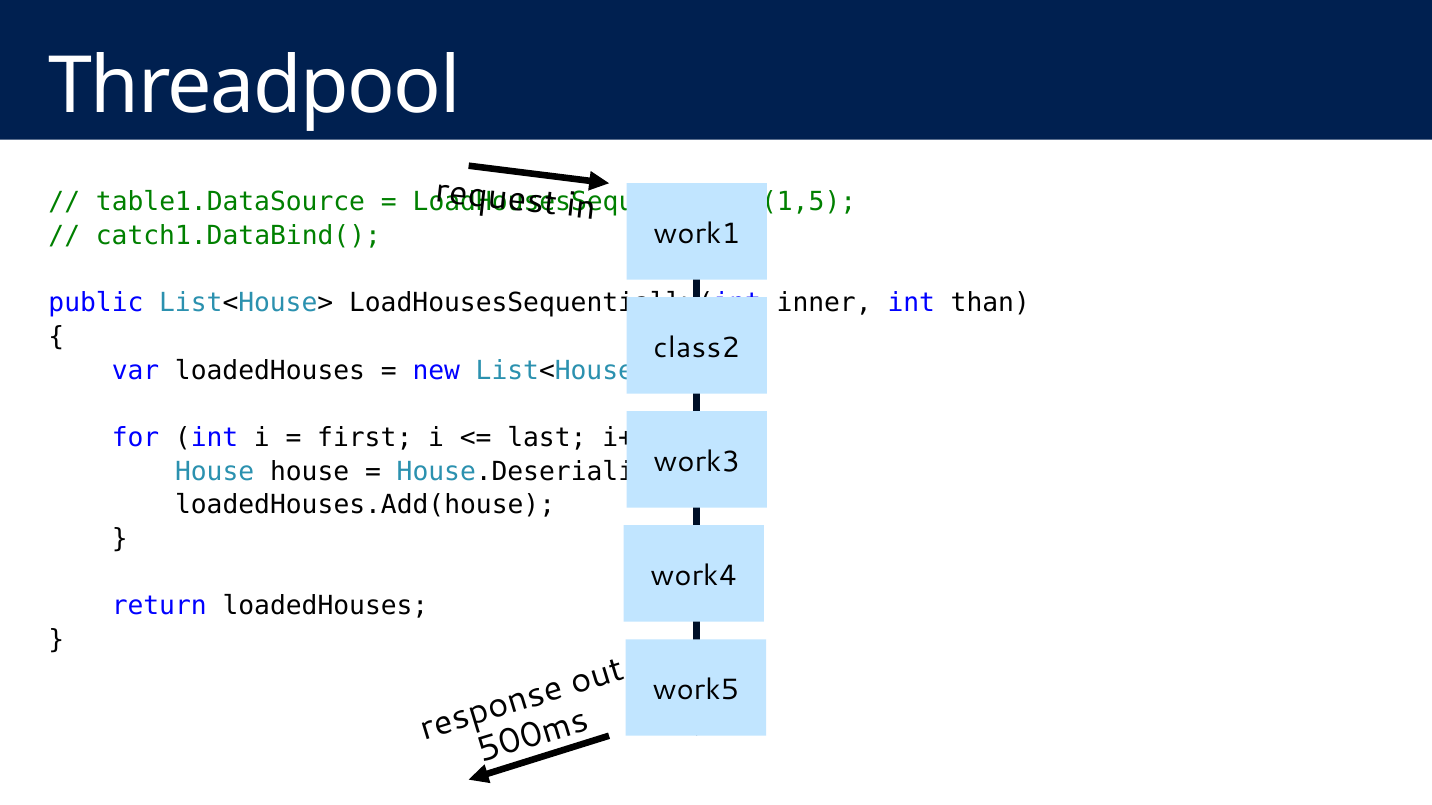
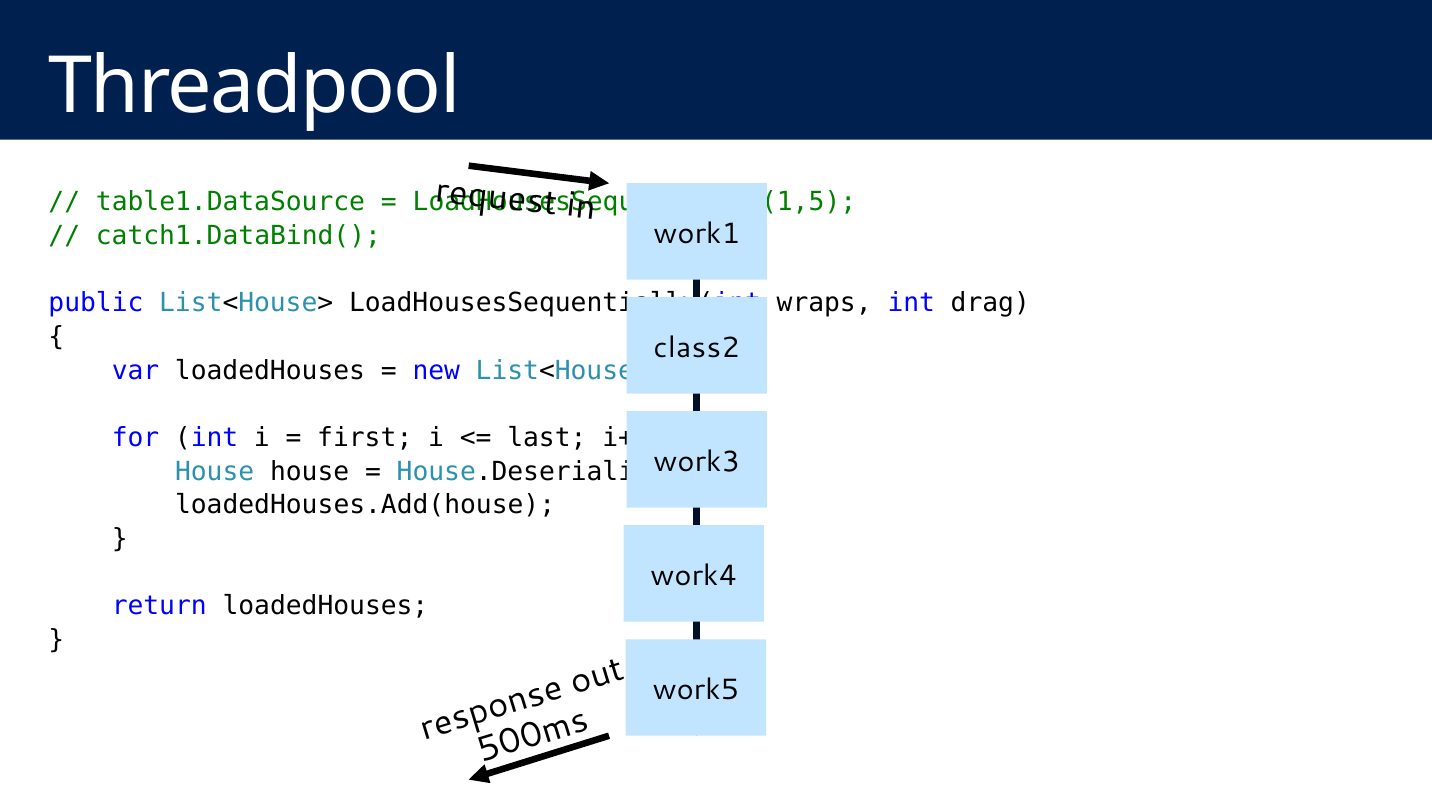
inner: inner -> wraps (824, 303)
than: than -> drag (990, 303)
